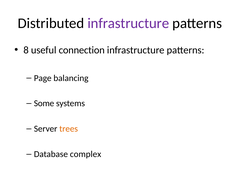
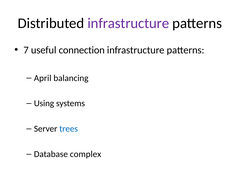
8: 8 -> 7 (26, 50)
Page: Page -> April (43, 78)
Some: Some -> Using (44, 103)
trees colour: orange -> blue (69, 129)
